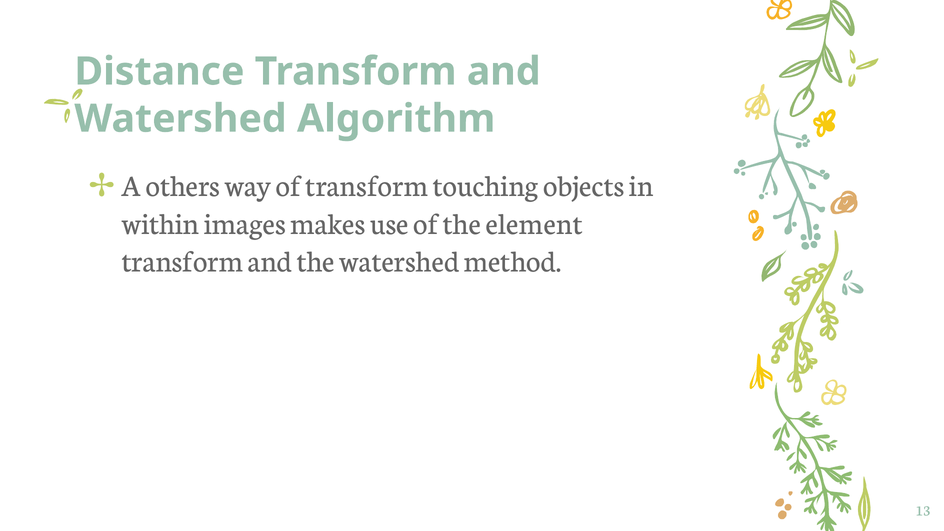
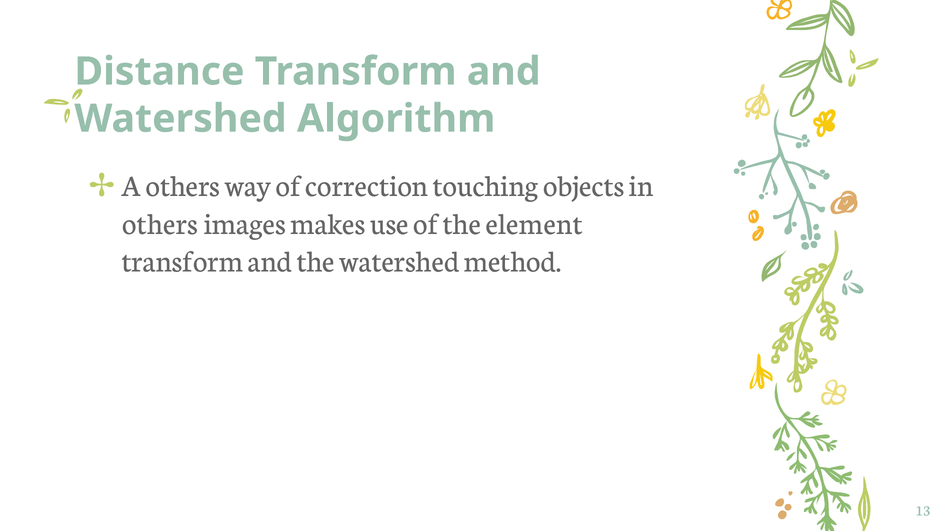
of transform: transform -> correction (367, 186)
within: within -> others (160, 224)
